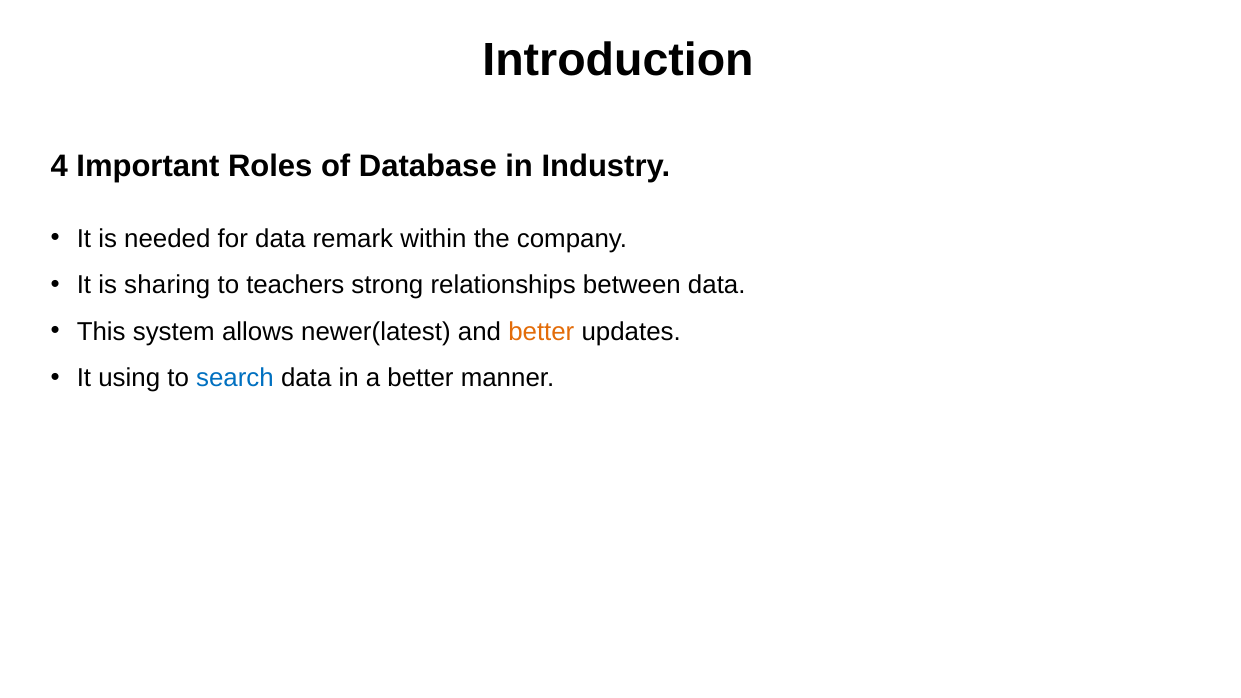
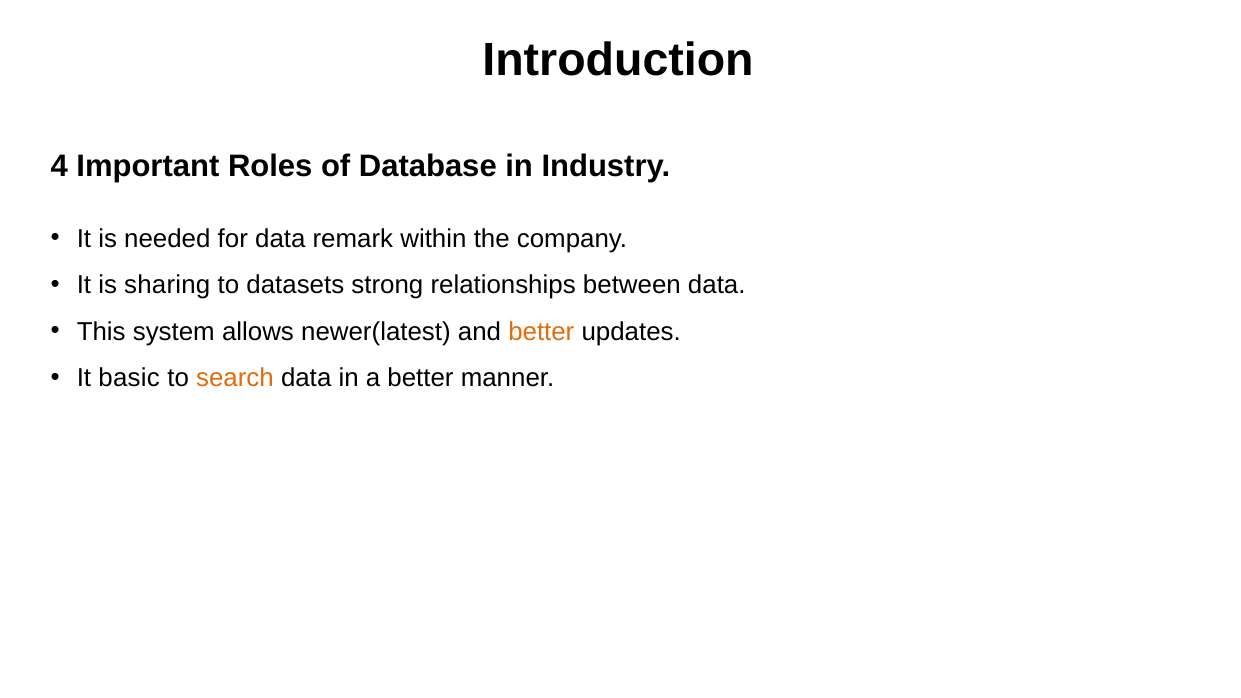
teachers: teachers -> datasets (295, 285)
using: using -> basic (129, 378)
search colour: blue -> orange (235, 378)
